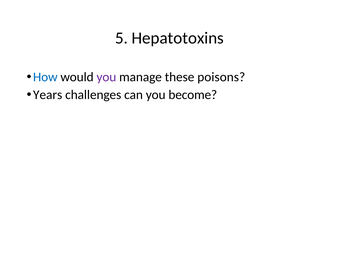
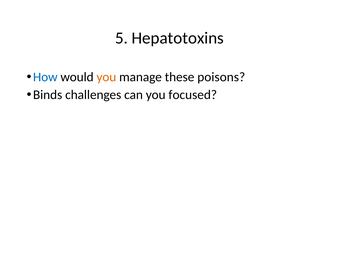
you colour: purple -> orange (106, 77)
Years: Years -> Binds (48, 95)
become: become -> focused (193, 95)
